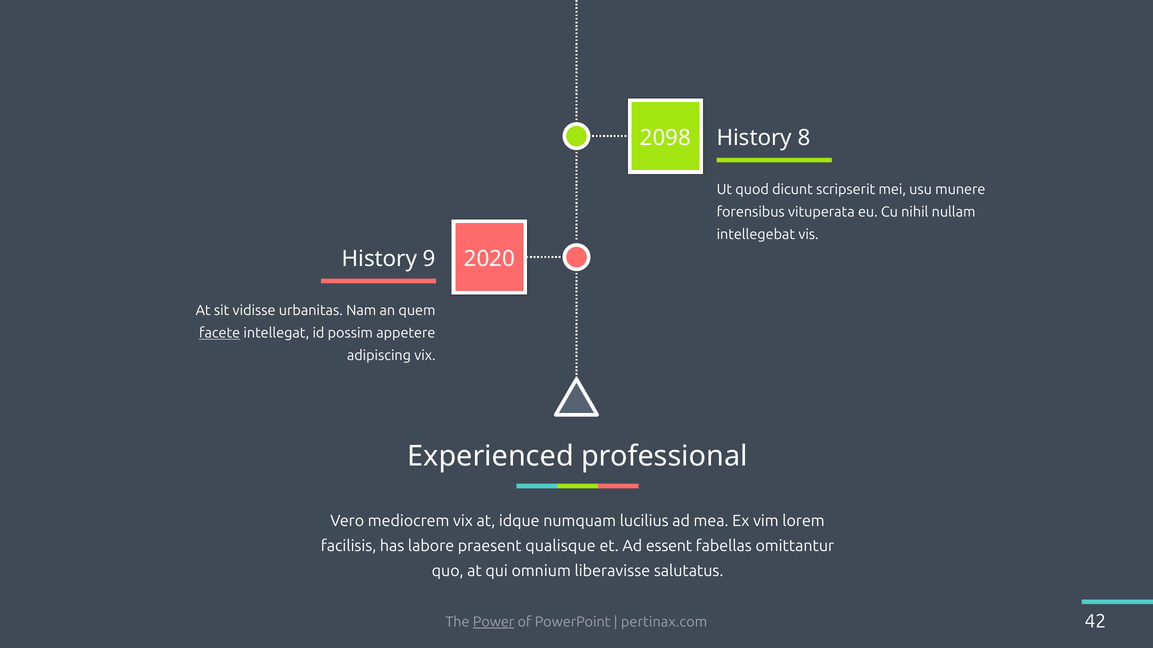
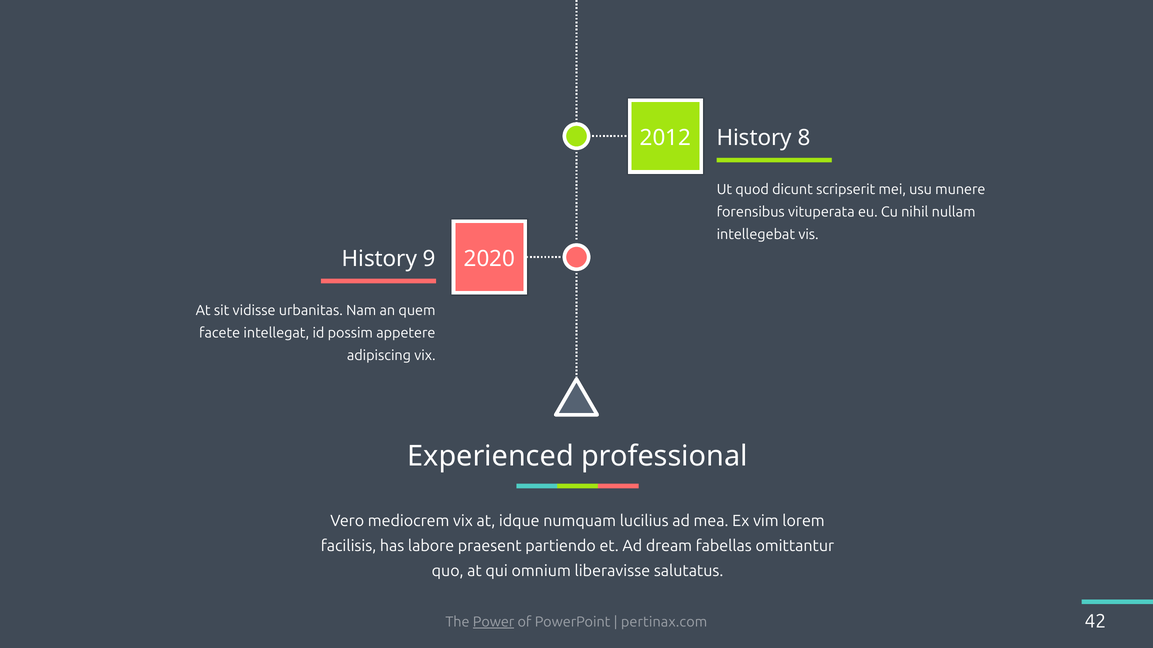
2098: 2098 -> 2012 (665, 138)
facete underline: present -> none (220, 333)
qualisque: qualisque -> partiendo (561, 546)
essent: essent -> dream (669, 546)
